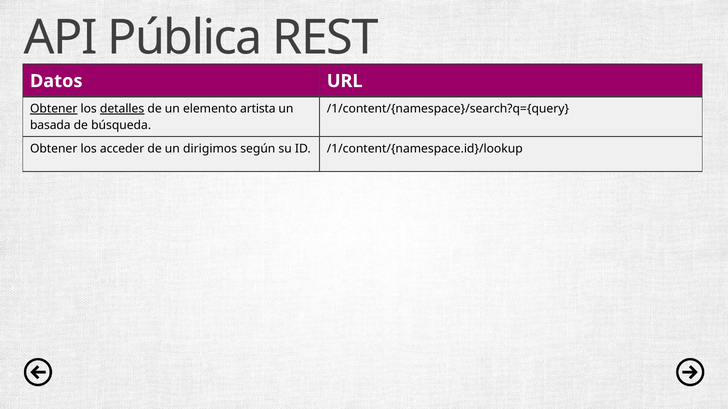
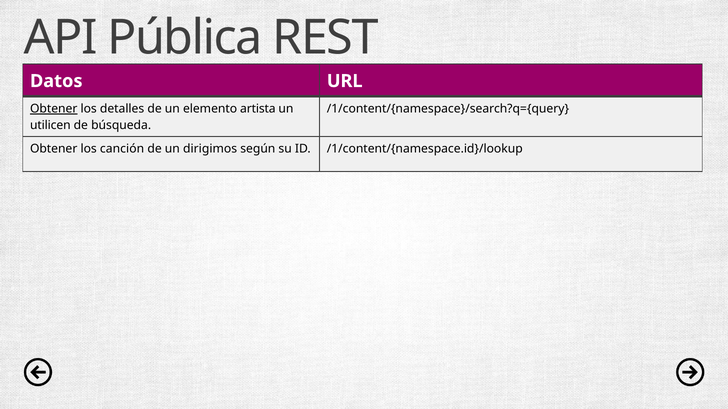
detalles underline: present -> none (122, 109)
basada: basada -> utilicen (50, 125)
acceder: acceder -> canción (122, 149)
